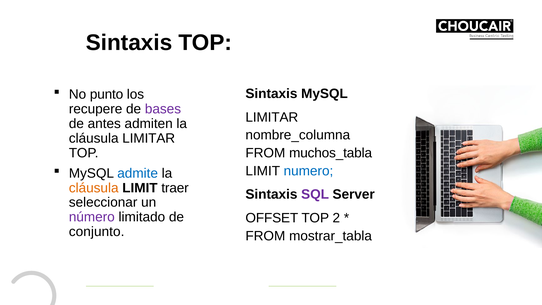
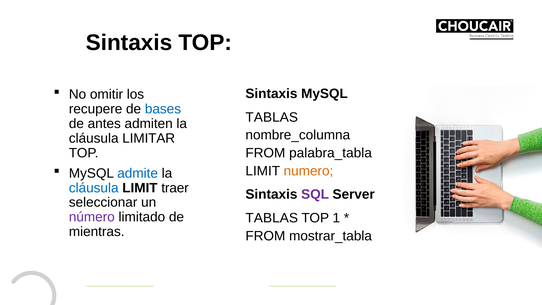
punto: punto -> omitir (106, 94)
bases colour: purple -> blue (163, 109)
LIMITAR: LIMITAR -> TABLAS (272, 117)
muchos_tabla: muchos_tabla -> palabra_tabla (330, 153)
numero colour: blue -> orange (308, 171)
cláusula colour: orange -> blue (94, 188)
OFFSET: OFFSET -> TABLAS (272, 218)
2: 2 -> 1 (336, 218)
conjunto: conjunto -> mientras (97, 232)
